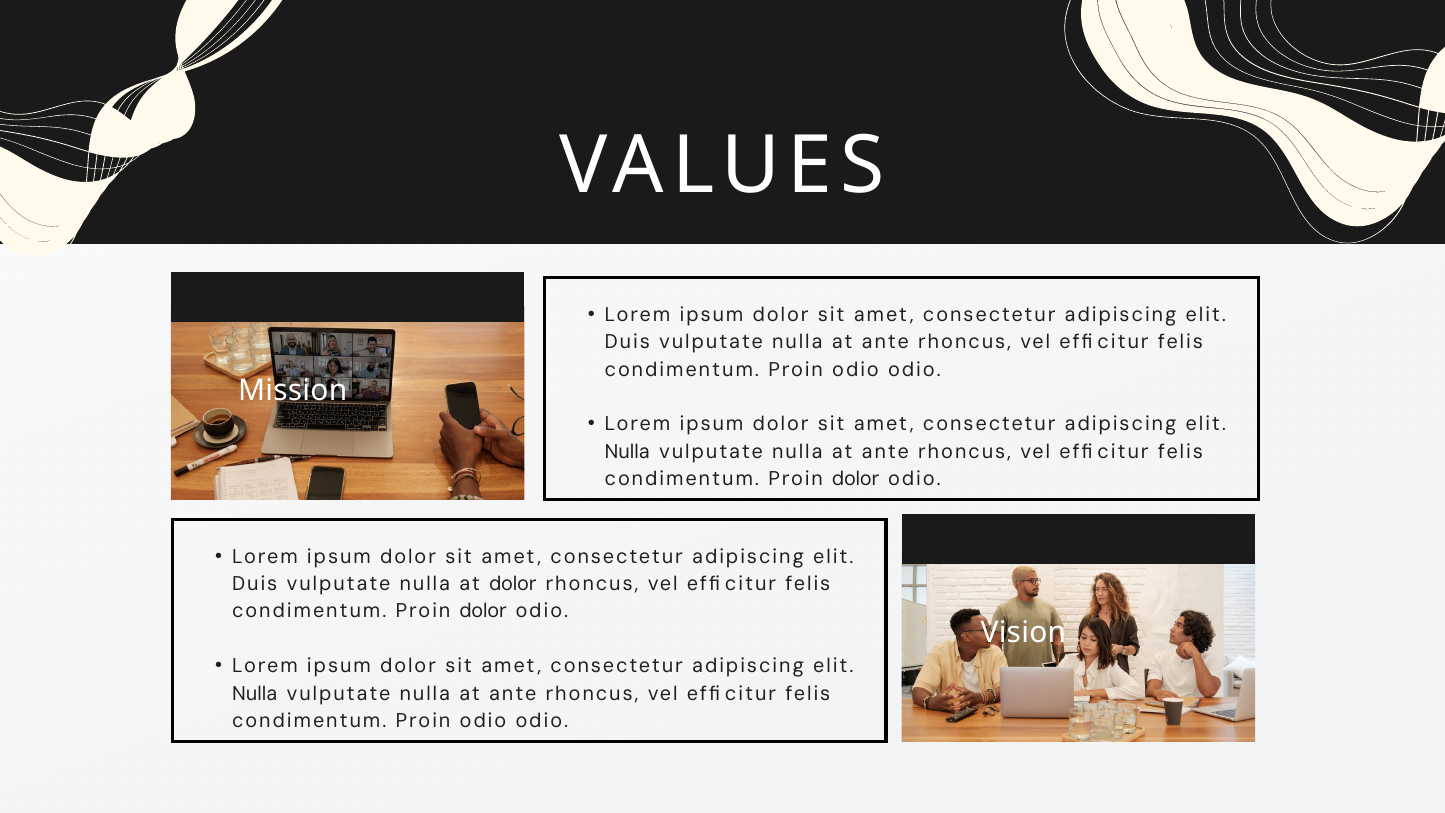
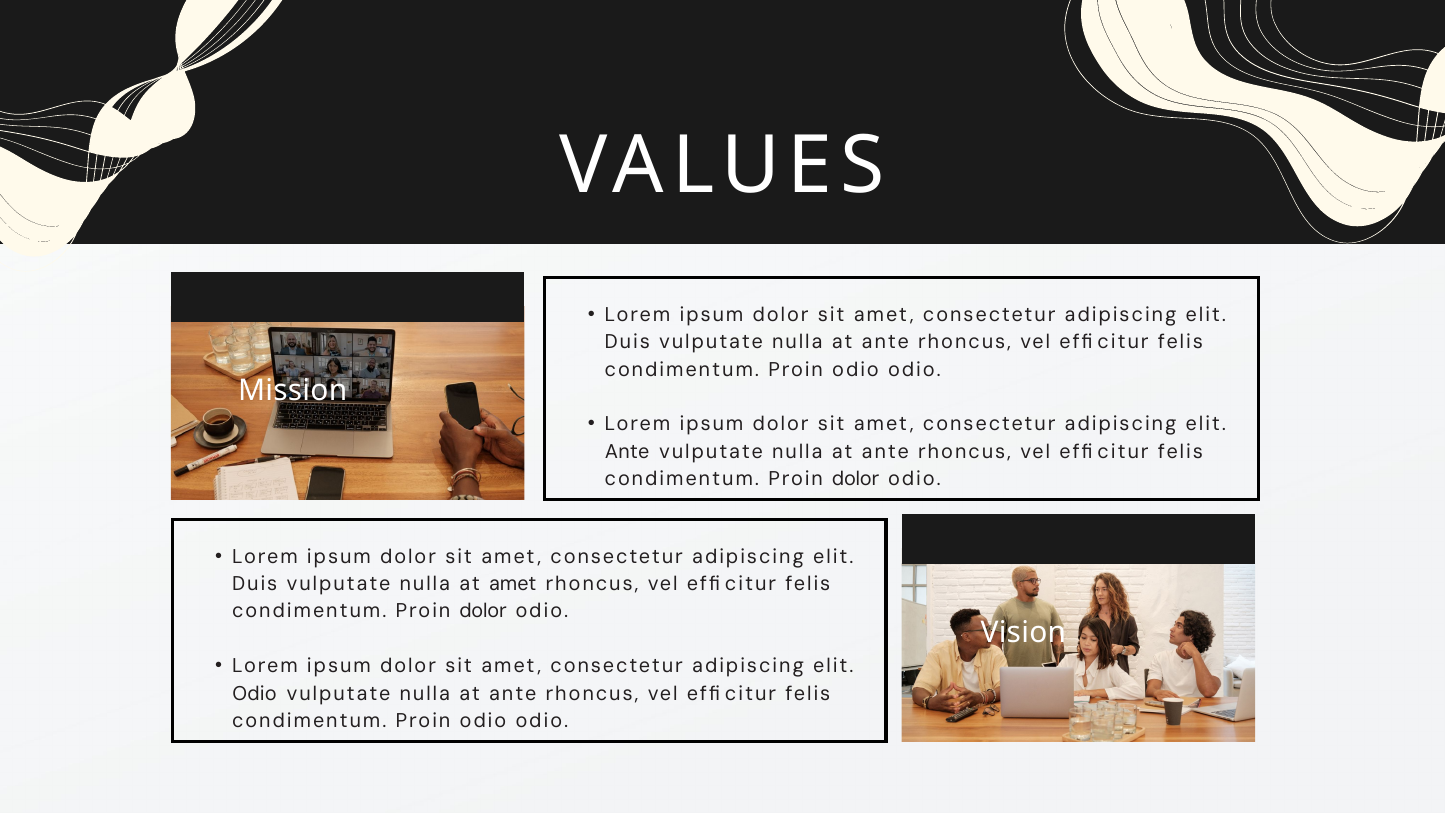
Nulla: Nulla -> Ante (627, 452)
at dolor: dolor -> amet (513, 584)
Nulla: Nulla -> Odio (255, 694)
